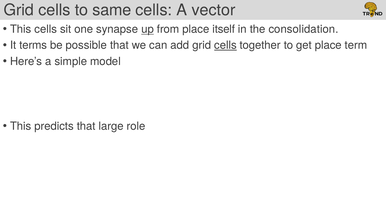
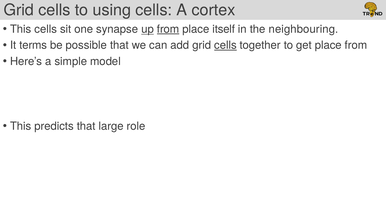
same: same -> using (112, 10)
vector: vector -> cortex (214, 10)
from underline: none -> present (168, 29)
consolidation: consolidation -> neighbouring (303, 29)
place term: term -> from (356, 45)
